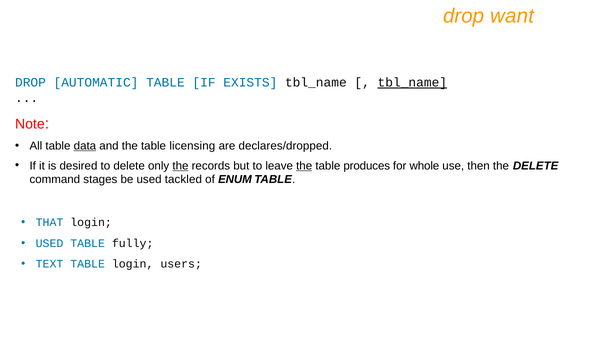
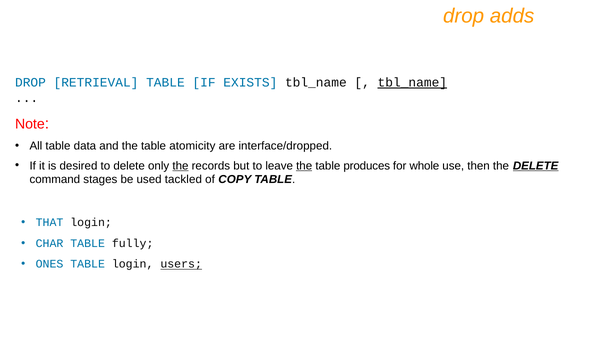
want: want -> adds (512, 16)
AUTOMATIC: AUTOMATIC -> RETRIEVAL (96, 83)
data underline: present -> none (85, 146)
licensing: licensing -> atomicity (192, 146)
declares/dropped: declares/dropped -> interface/dropped (285, 146)
DELETE underline: none -> present (536, 166)
ENUM: ENUM -> COPY (235, 180)
USED: USED -> CHAR (50, 244)
TEXT: TEXT -> ONES (50, 265)
users underline: none -> present (181, 265)
